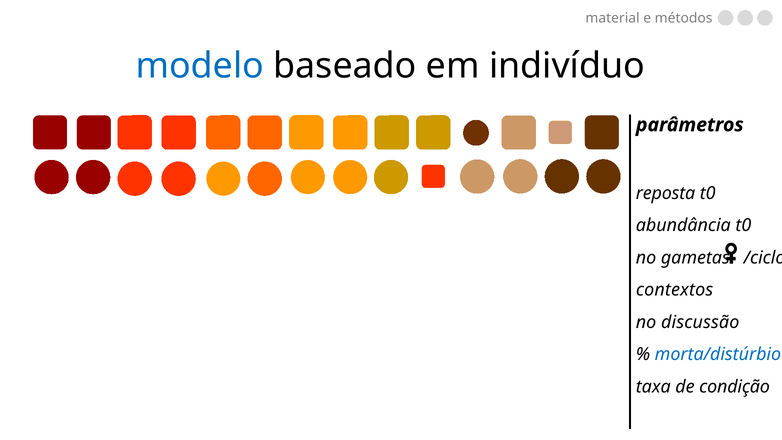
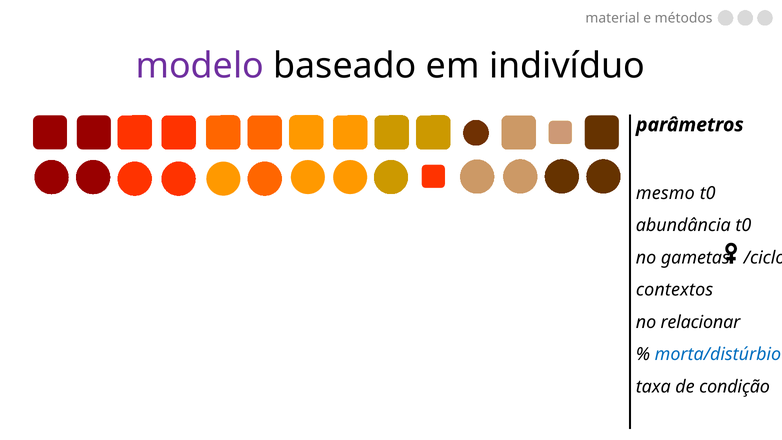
modelo colour: blue -> purple (200, 66)
reposta: reposta -> mesmo (665, 193)
discussão: discussão -> relacionar (700, 322)
